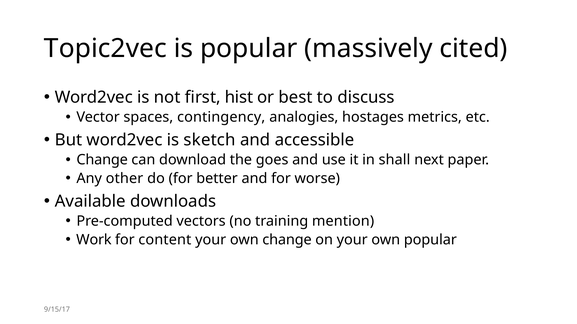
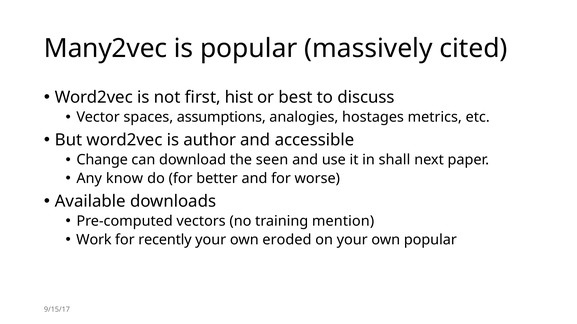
Topic2vec: Topic2vec -> Many2vec (106, 48)
contingency: contingency -> assumptions (221, 117)
sketch: sketch -> author (210, 140)
goes: goes -> seen (272, 160)
other: other -> know (124, 179)
content: content -> recently (165, 240)
own change: change -> eroded (287, 240)
